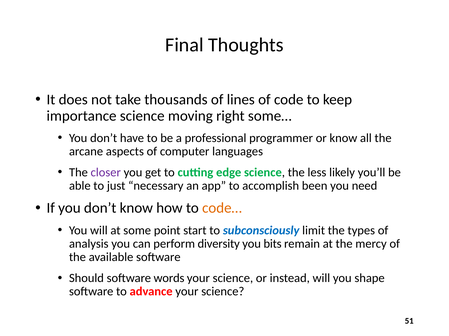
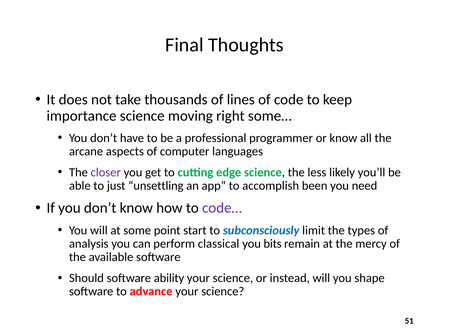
necessary: necessary -> unsettling (156, 186)
code… colour: orange -> purple (222, 209)
diversity: diversity -> classical (219, 244)
words: words -> ability (169, 279)
